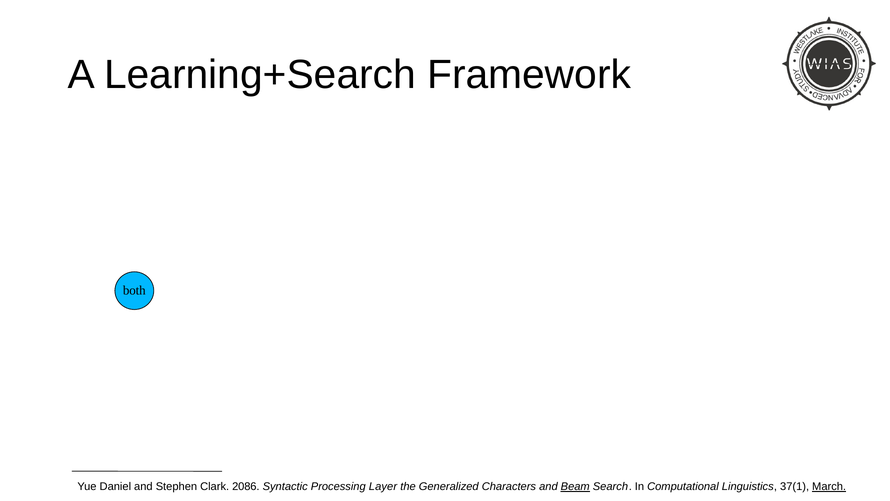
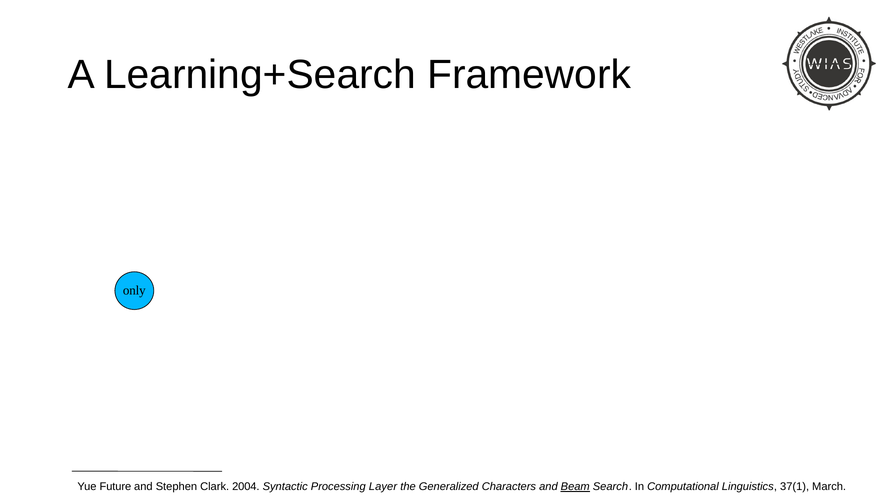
both: both -> only (134, 290)
Daniel: Daniel -> Future (115, 486)
2086: 2086 -> 2004 (246, 486)
March underline: present -> none (829, 486)
